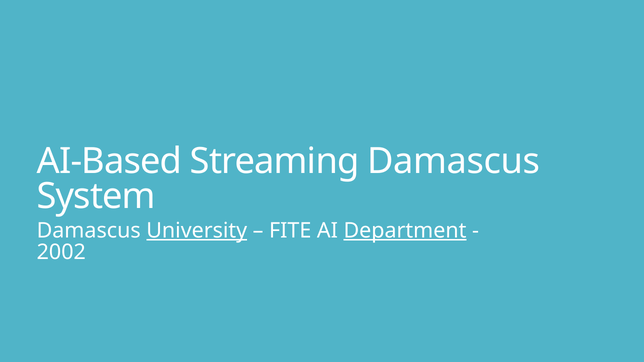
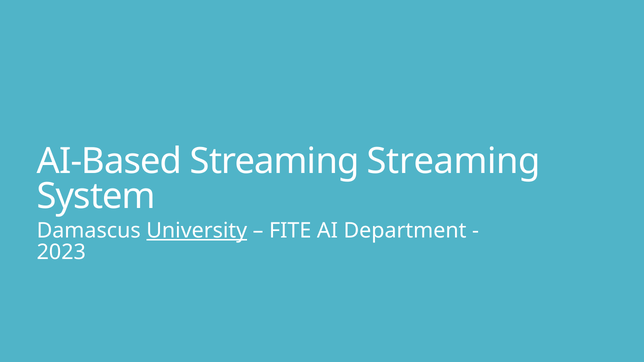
Streaming Damascus: Damascus -> Streaming (454, 162)
Department underline: present -> none (405, 231)
2002: 2002 -> 2023 (61, 253)
